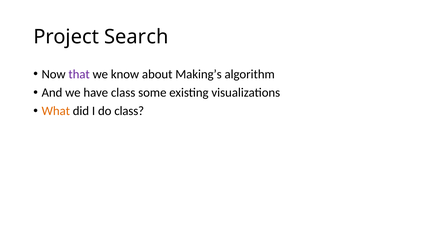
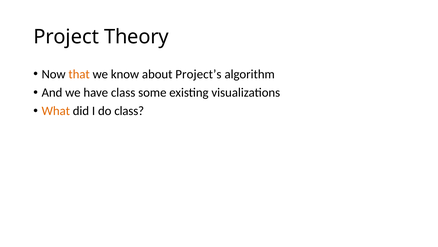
Search: Search -> Theory (136, 37)
that colour: purple -> orange (79, 74)
Making’s: Making’s -> Project’s (198, 74)
